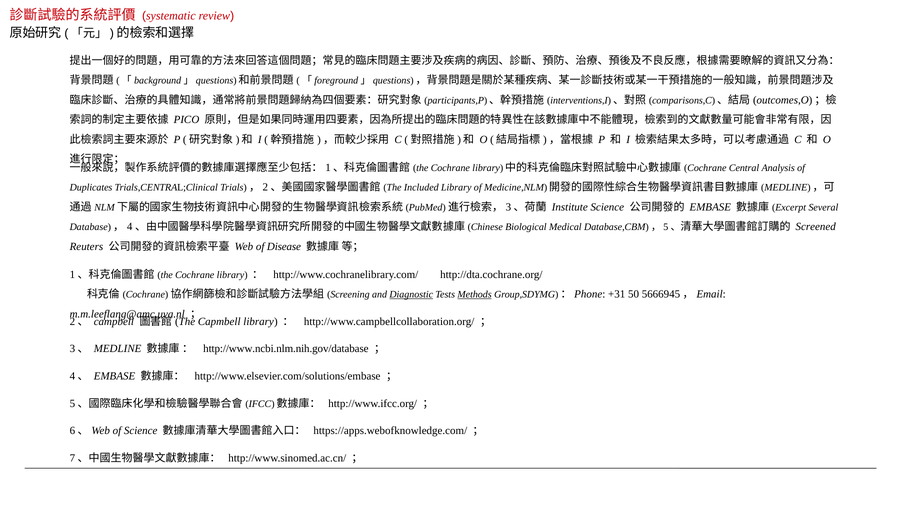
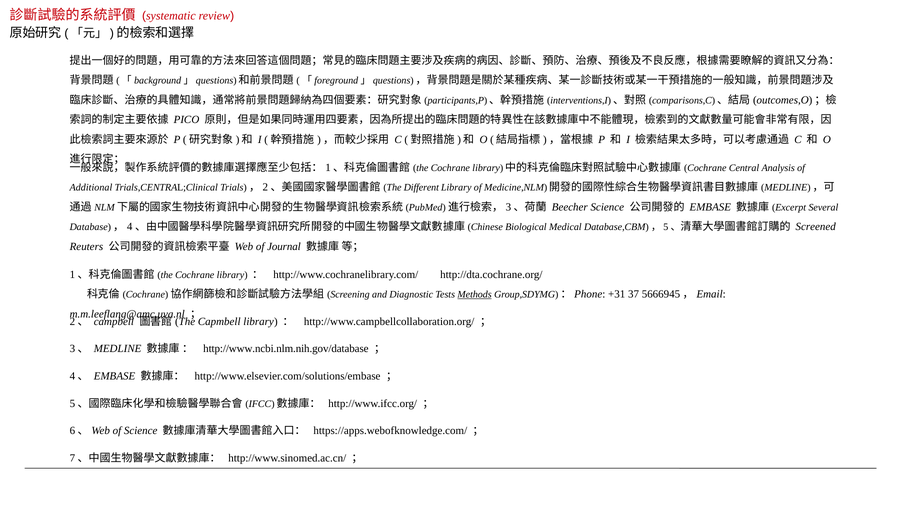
Duplicates: Duplicates -> Additional (91, 187)
Included: Included -> Different (421, 187)
Institute: Institute -> Beecher (570, 207)
Disease: Disease -> Journal (284, 246)
Diagnostic underline: present -> none (411, 294)
50: 50 -> 37 (634, 294)
